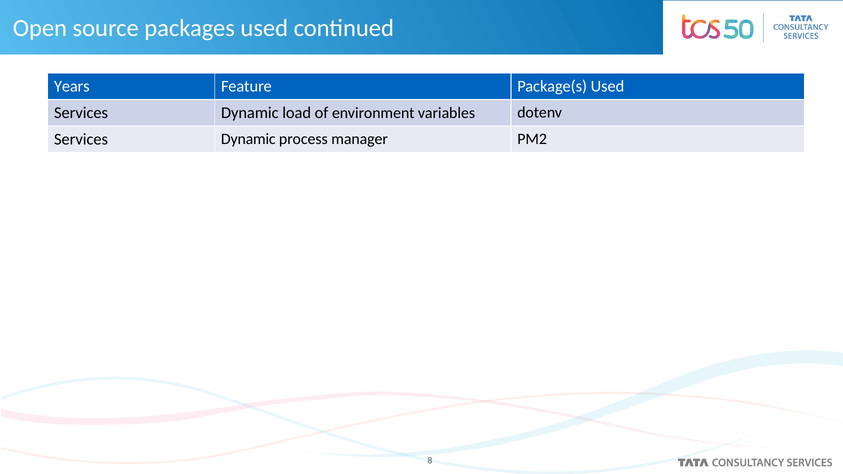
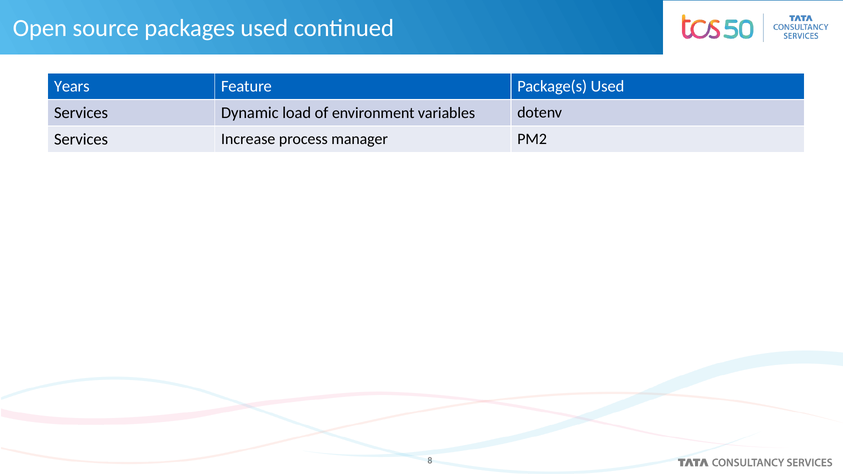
Dynamic: Dynamic -> Increase (248, 139)
